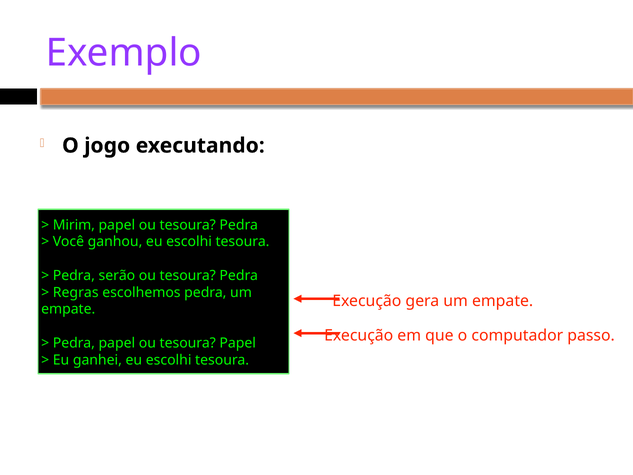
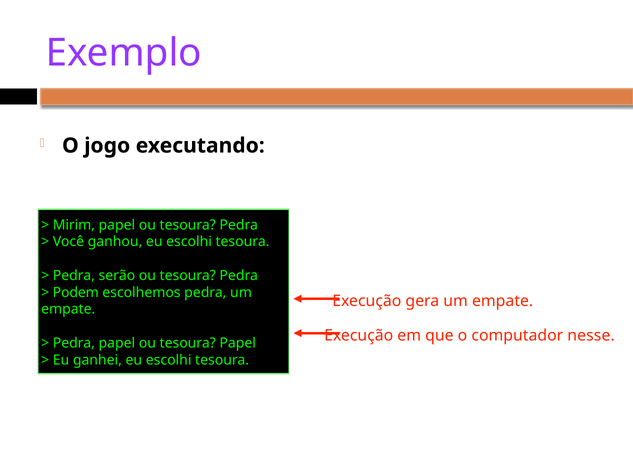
Regras: Regras -> Podem (76, 292)
passo: passo -> nesse (591, 335)
